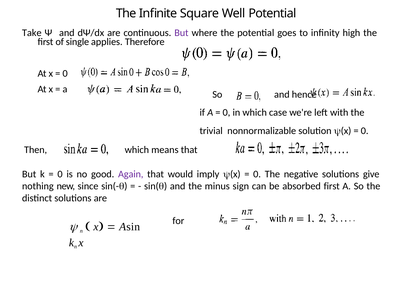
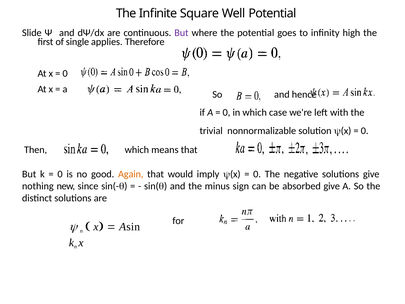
Take: Take -> Slide (32, 33)
Again colour: purple -> orange (131, 174)
absorbed first: first -> give (332, 186)
